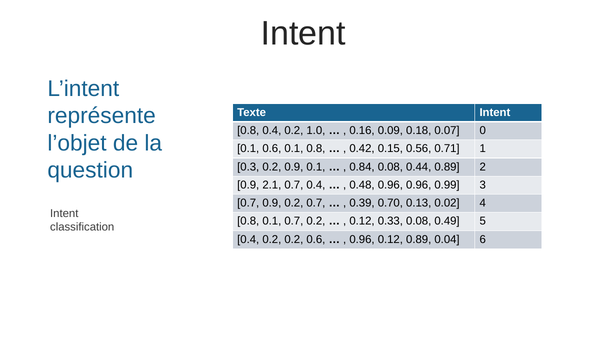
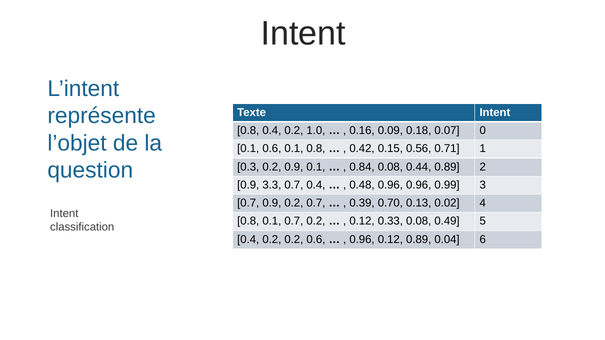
2.1: 2.1 -> 3.3 (272, 185)
